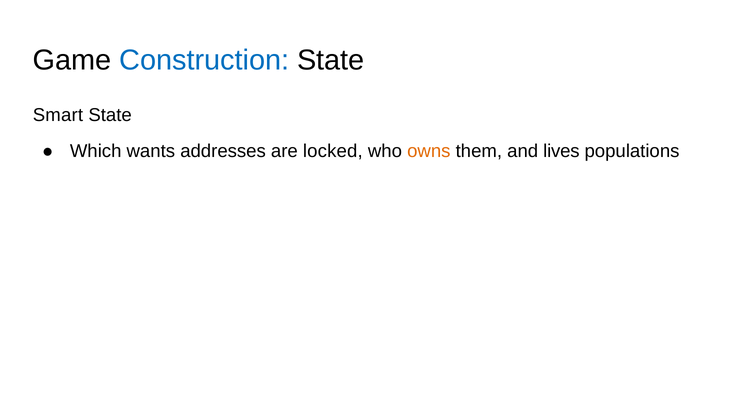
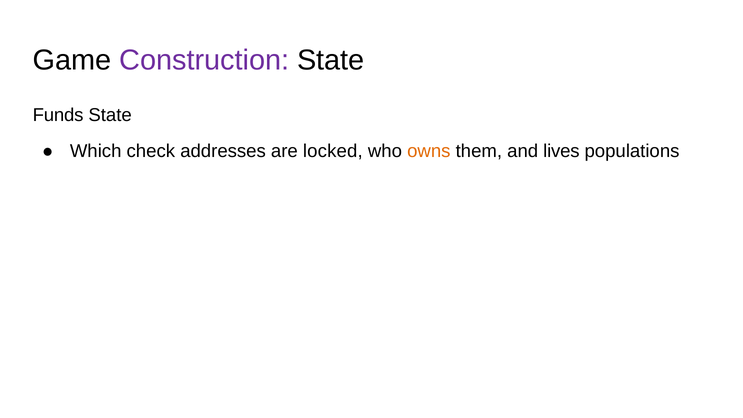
Construction colour: blue -> purple (204, 60)
Smart: Smart -> Funds (58, 115)
wants: wants -> check (151, 151)
